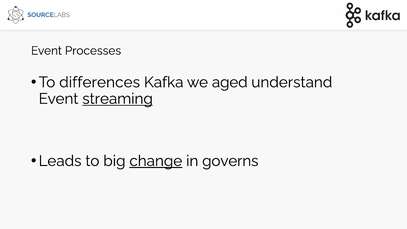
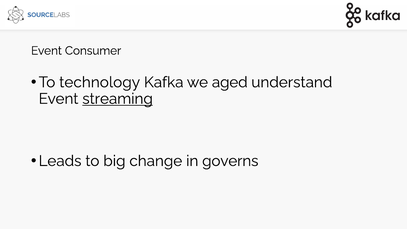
Processes: Processes -> Consumer (93, 51)
differences: differences -> technology (100, 82)
change underline: present -> none (156, 161)
